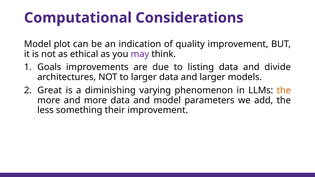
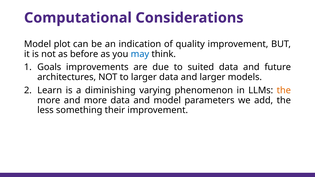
ethical: ethical -> before (84, 54)
may colour: purple -> blue (140, 54)
listing: listing -> suited (201, 67)
divide: divide -> future (278, 67)
Great: Great -> Learn (50, 90)
